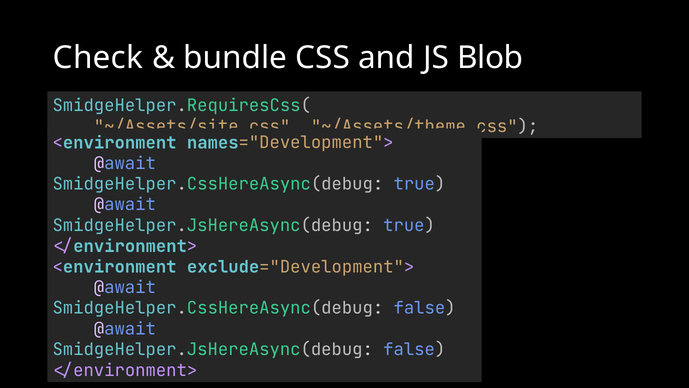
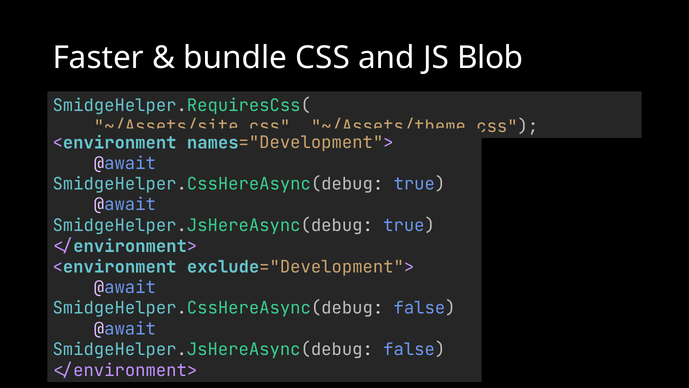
Check: Check -> Faster (98, 58)
